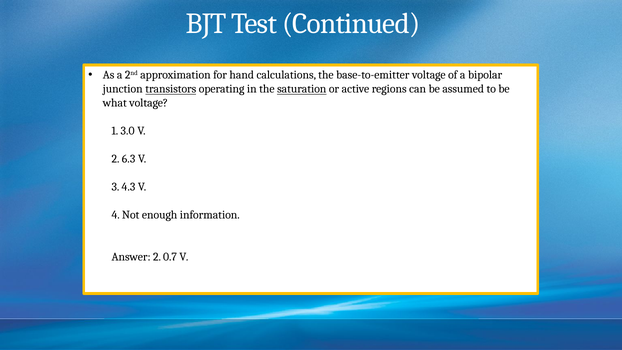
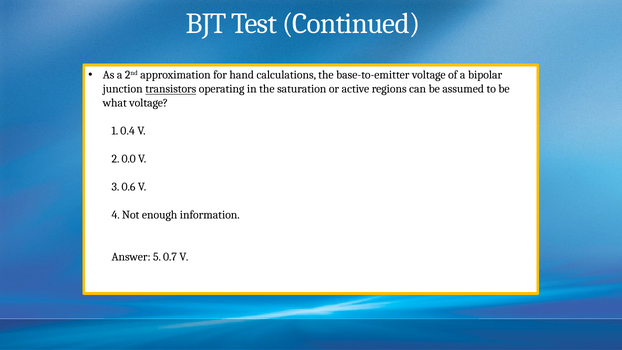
saturation underline: present -> none (302, 89)
3.0: 3.0 -> 0.4 (128, 131)
6.3: 6.3 -> 0.0 (129, 159)
4.3: 4.3 -> 0.6 (128, 187)
Answer 2: 2 -> 5 (157, 257)
